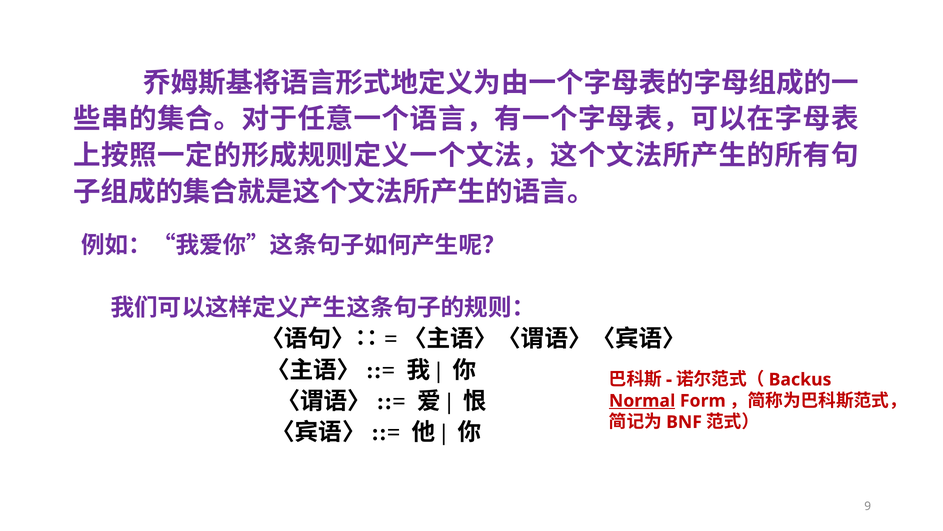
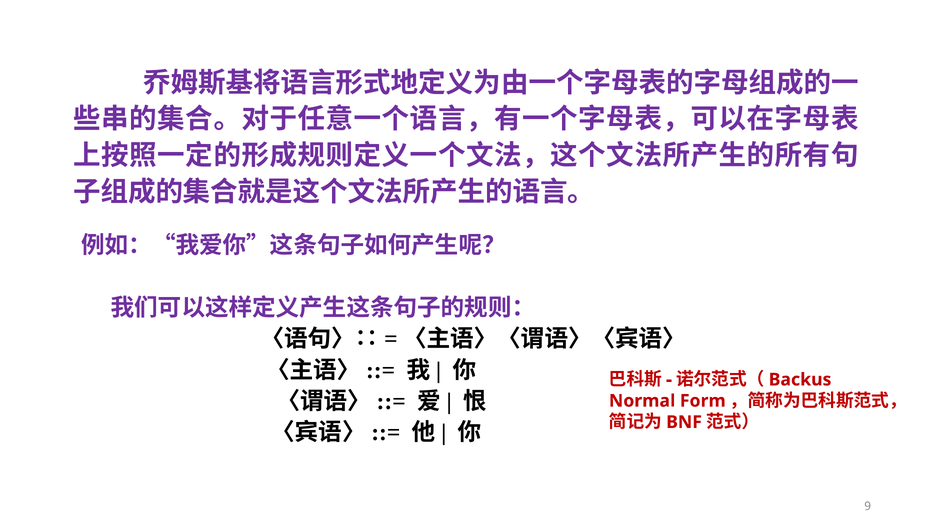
Normal underline: present -> none (642, 400)
